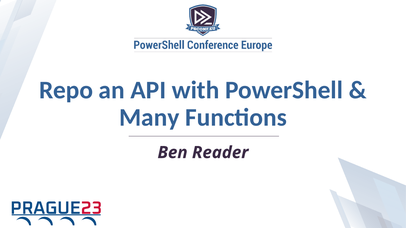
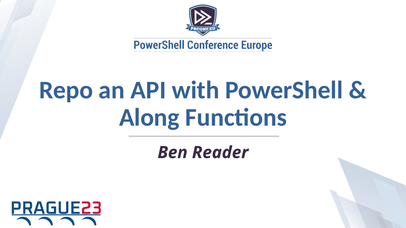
Many: Many -> Along (149, 118)
